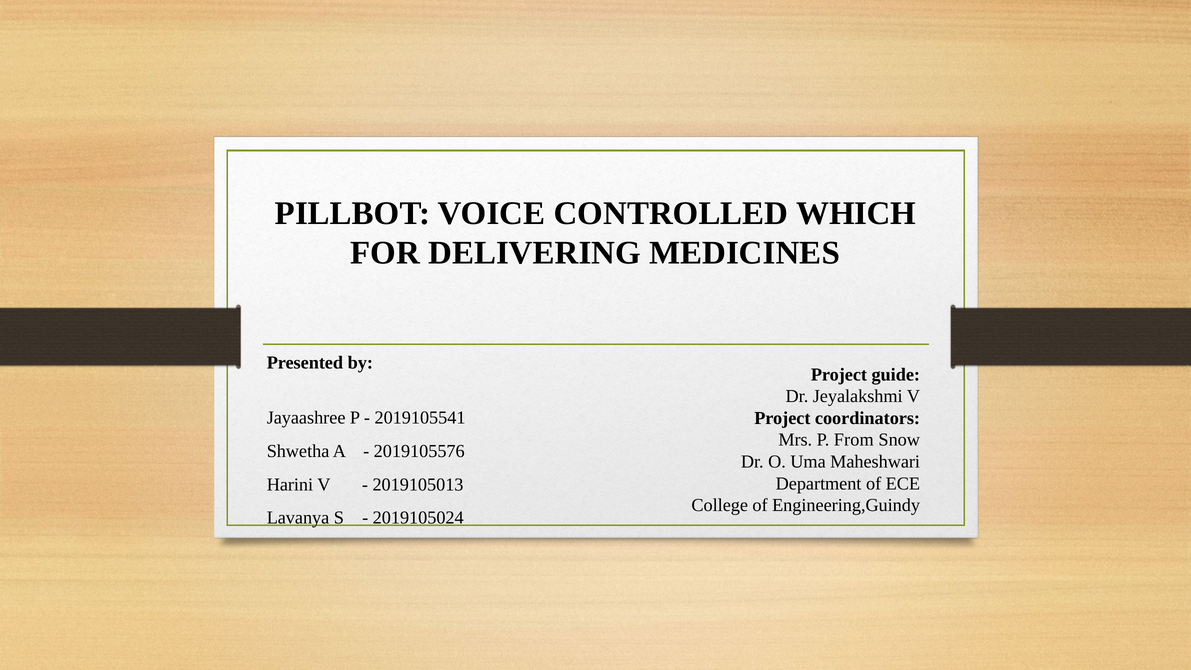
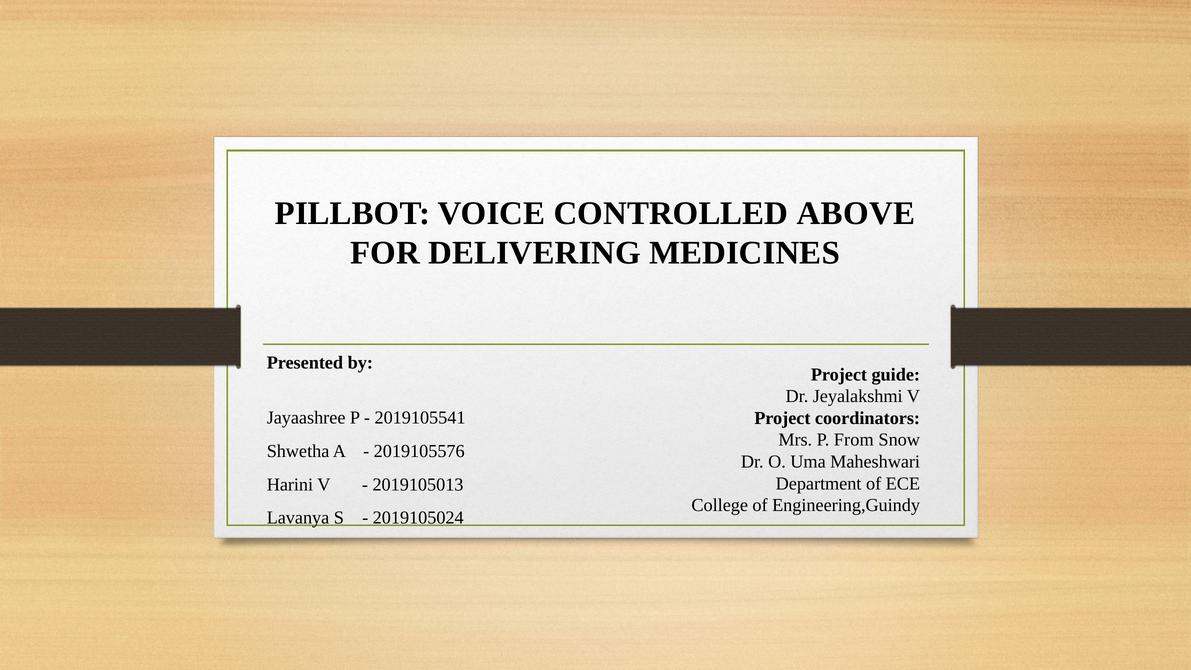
WHICH: WHICH -> ABOVE (856, 213)
